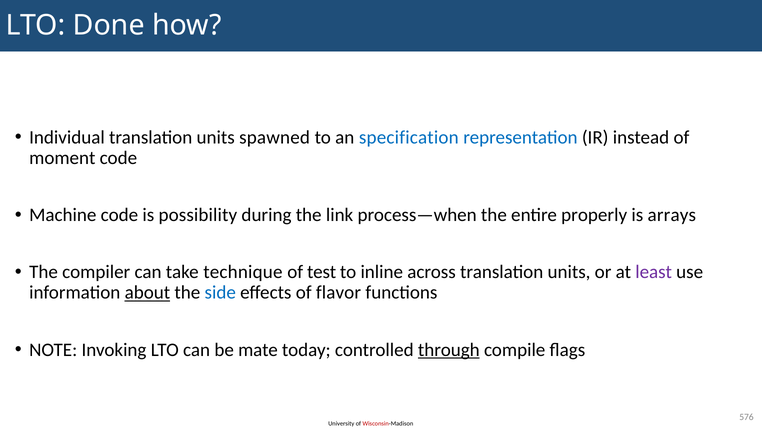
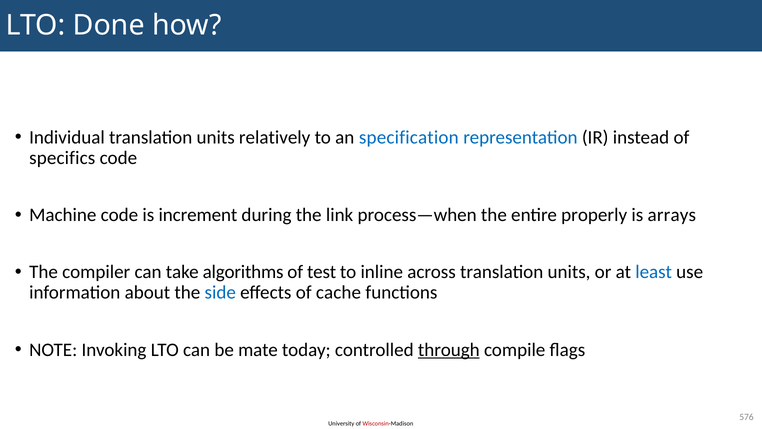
spawned: spawned -> relatively (275, 137)
moment: moment -> specifics (62, 158)
possibility: possibility -> increment (198, 215)
technique: technique -> algorithms (243, 272)
least colour: purple -> blue (654, 272)
about underline: present -> none (147, 292)
flavor: flavor -> cache (338, 292)
